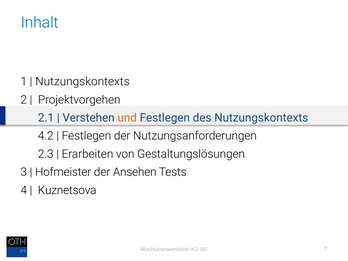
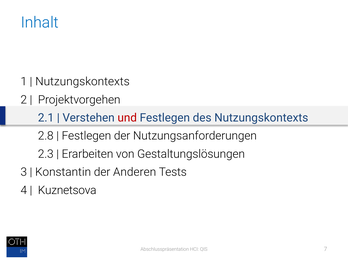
und colour: orange -> red (127, 118)
4.2: 4.2 -> 2.8 (46, 136)
Hofmeister: Hofmeister -> Konstantin (63, 172)
Ansehen: Ansehen -> Anderen (135, 172)
